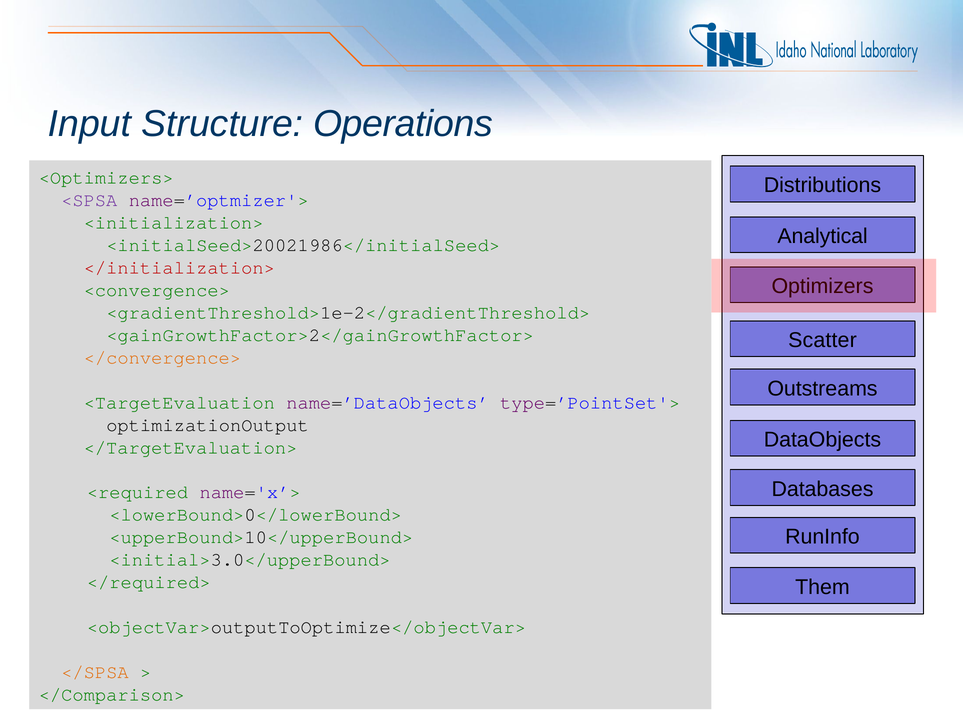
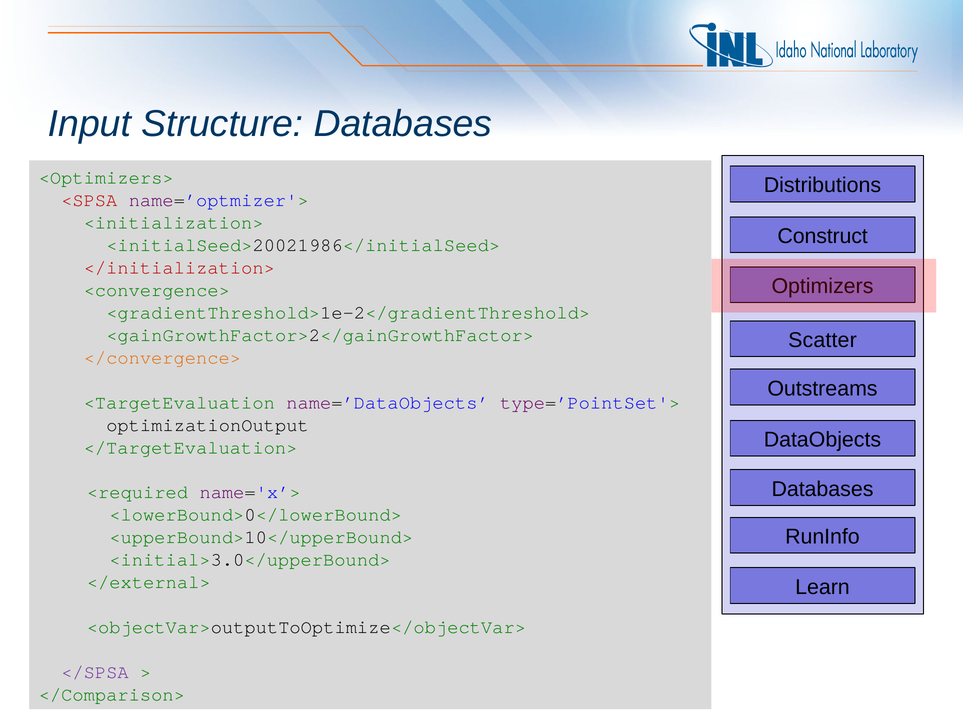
Structure Operations: Operations -> Databases (403, 124)
<SPSA colour: purple -> red (89, 200)
Analytical: Analytical -> Construct (823, 236)
</required>: </required> -> </external> (149, 582)
Them: Them -> Learn (822, 587)
</SPSA colour: orange -> purple (95, 672)
